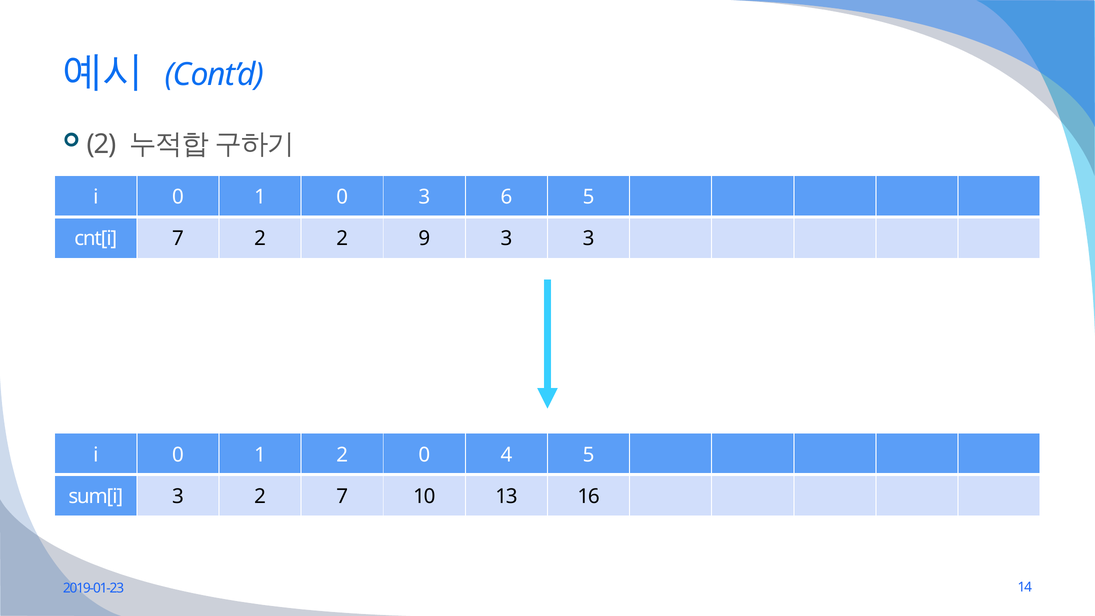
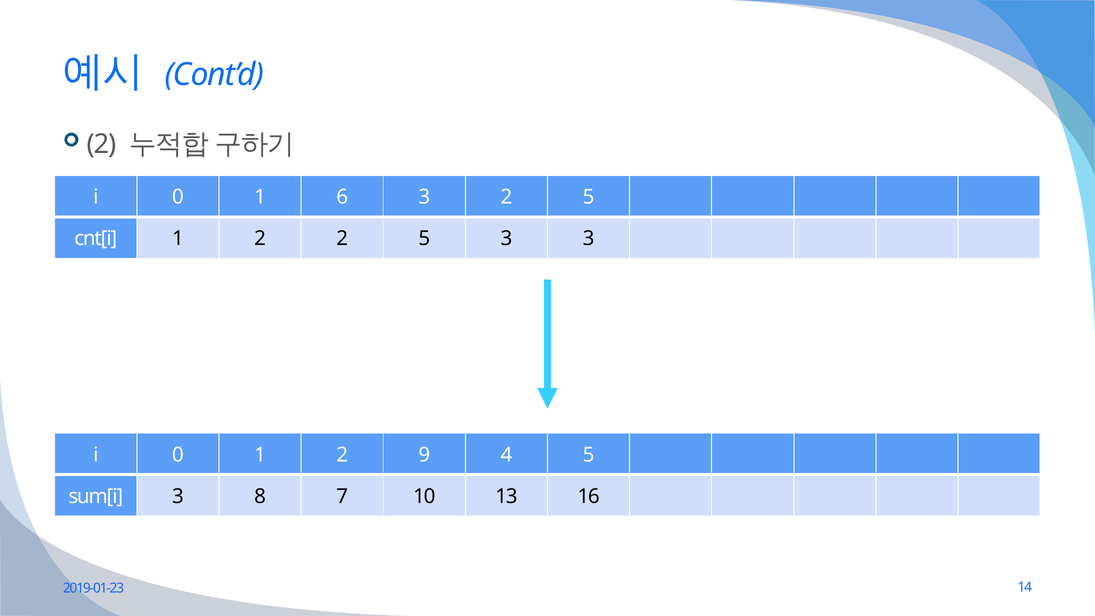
1 0: 0 -> 6 (342, 197)
3 6: 6 -> 2 (506, 197)
cnt[i 7: 7 -> 1 (178, 239)
2 2 9: 9 -> 5 (424, 239)
2 0: 0 -> 9 (424, 455)
3 2: 2 -> 8 (260, 496)
